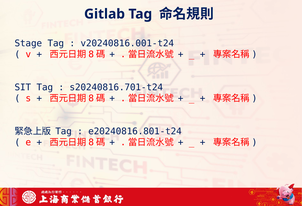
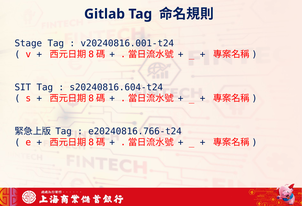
s20240816.701-t24: s20240816.701-t24 -> s20240816.604-t24 (116, 87)
e20240816.801-t24: e20240816.801-t24 -> e20240816.766-t24 (135, 131)
